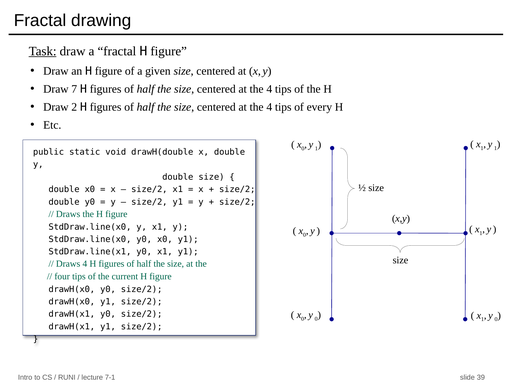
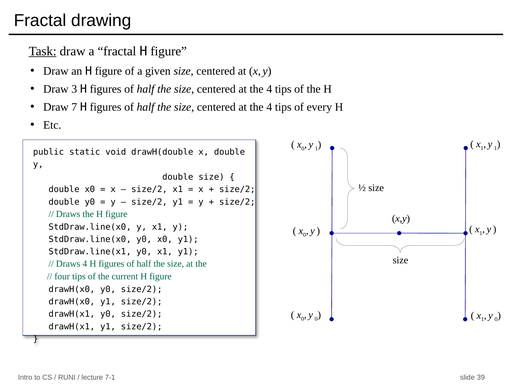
7: 7 -> 3 (74, 89)
2: 2 -> 7 (74, 107)
